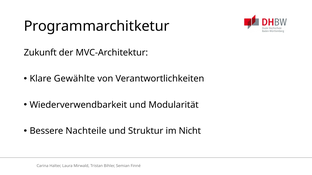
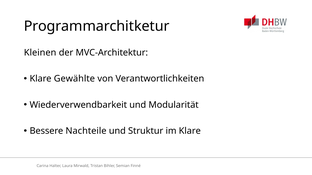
Zukunft: Zukunft -> Kleinen (40, 53)
im Nicht: Nicht -> Klare (190, 131)
